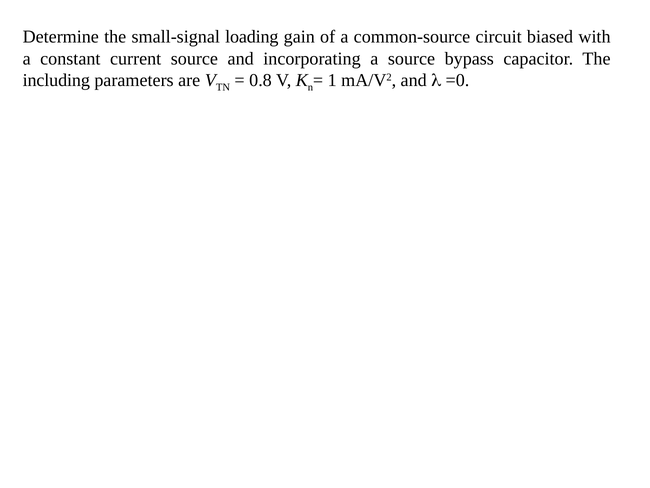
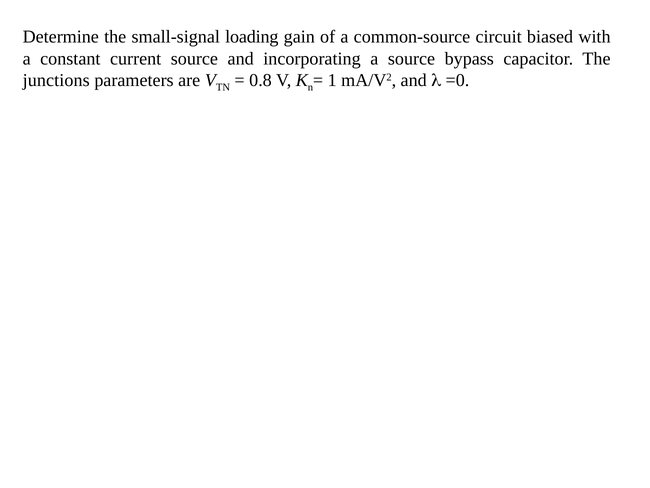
including: including -> junctions (56, 80)
